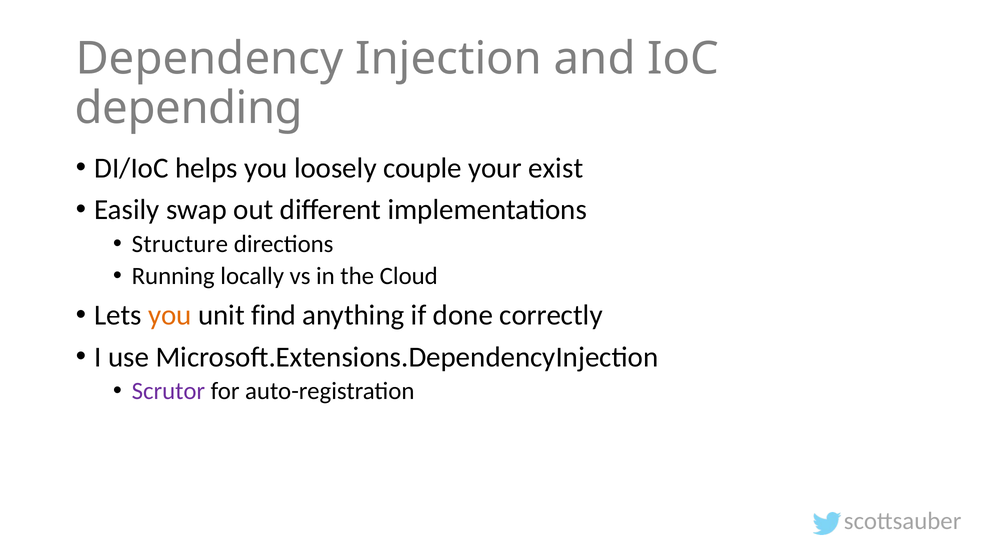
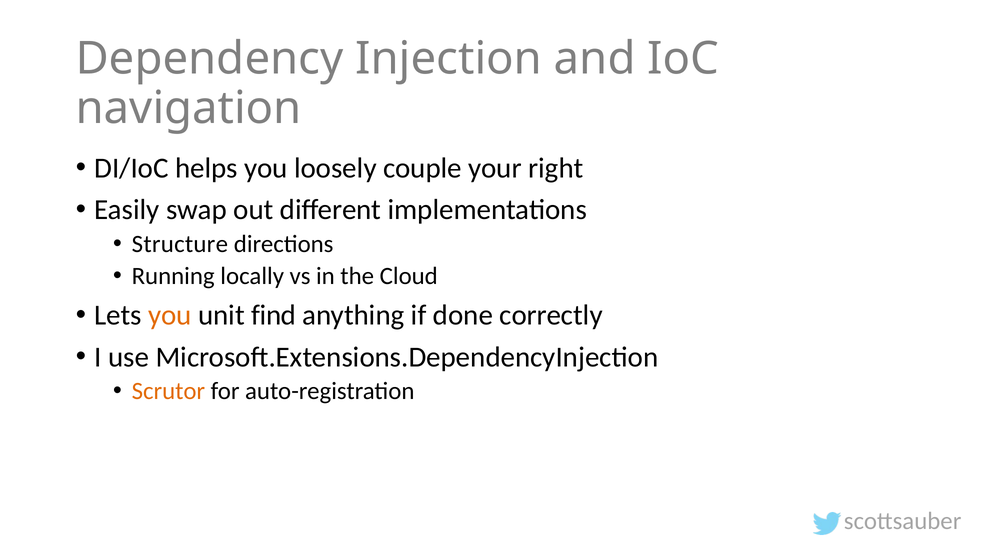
depending: depending -> navigation (189, 108)
exist: exist -> right (556, 168)
Scrutor colour: purple -> orange (168, 391)
